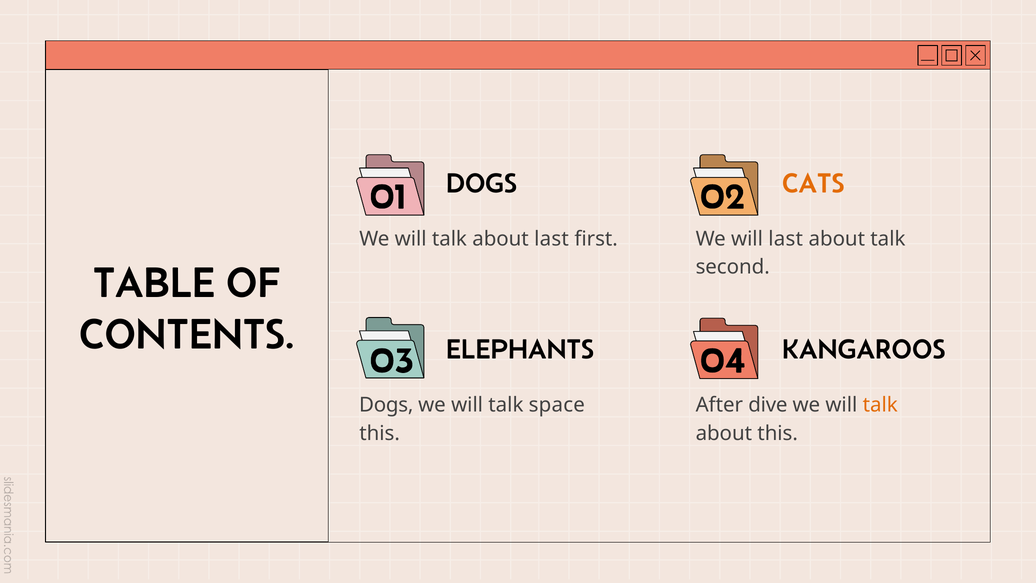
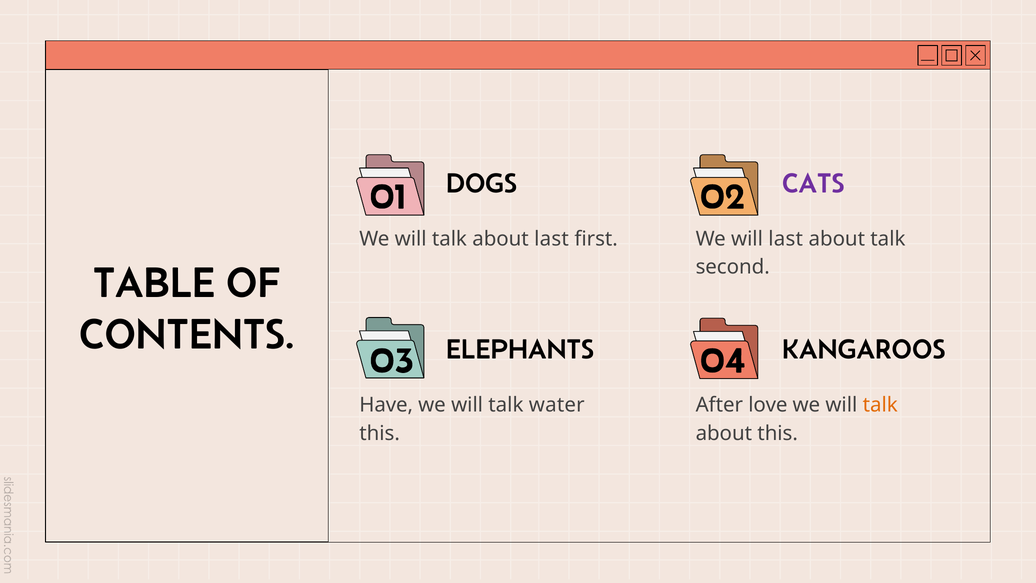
CATS colour: orange -> purple (814, 183)
Dogs: Dogs -> Have (386, 405)
space: space -> water (557, 405)
dive: dive -> love (768, 405)
